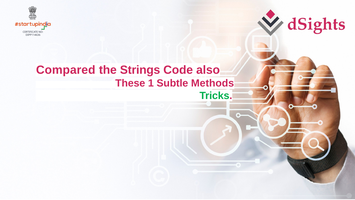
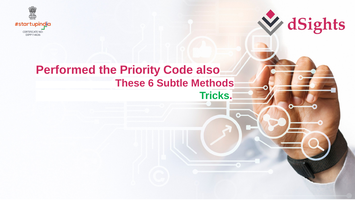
Compared: Compared -> Performed (66, 70)
Strings: Strings -> Priority (140, 70)
1: 1 -> 6 (151, 83)
